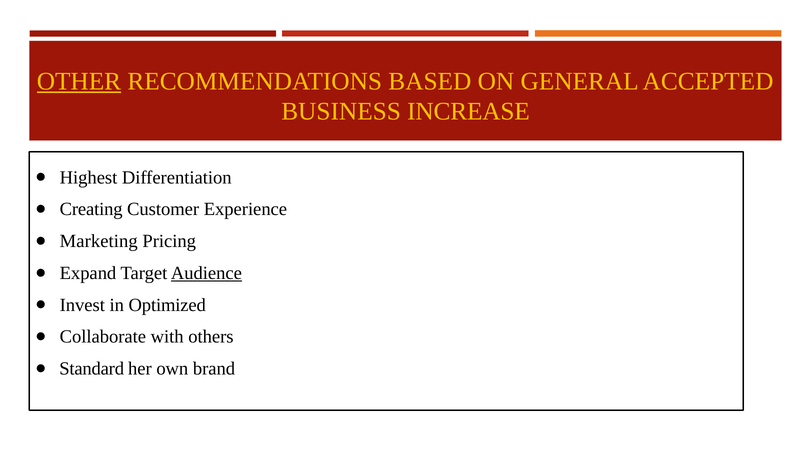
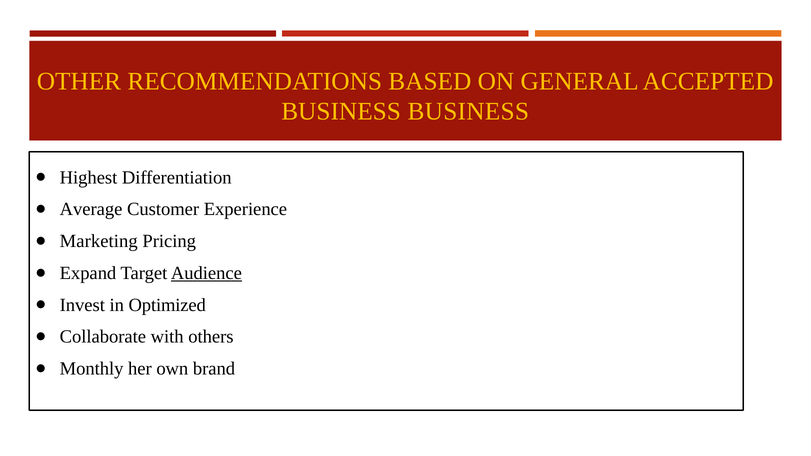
OTHER underline: present -> none (79, 81)
BUSINESS INCREASE: INCREASE -> BUSINESS (468, 112)
Creating: Creating -> Average (91, 209)
Standard: Standard -> Monthly (92, 369)
